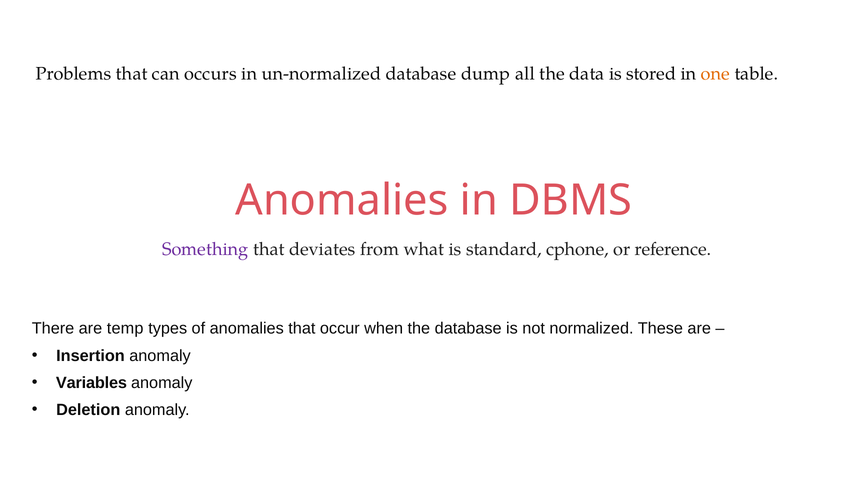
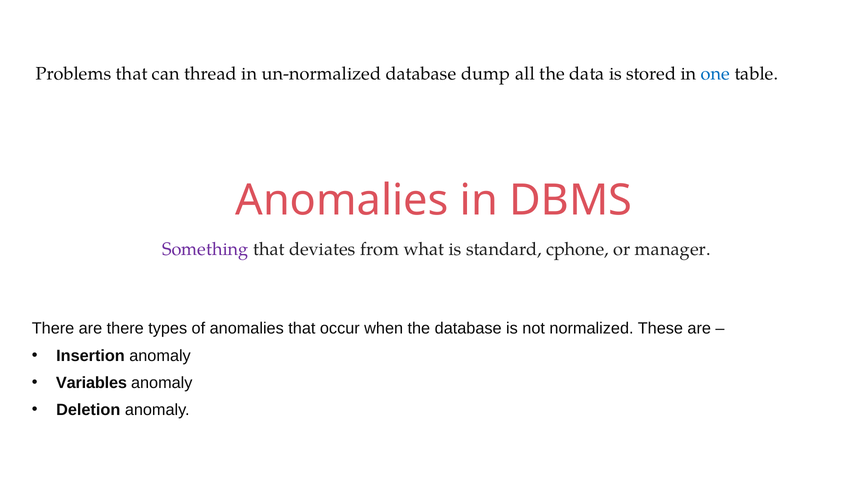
occurs: occurs -> thread (211, 74)
one colour: orange -> blue (716, 74)
reference: reference -> manager (673, 249)
are temp: temp -> there (125, 329)
